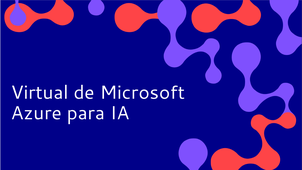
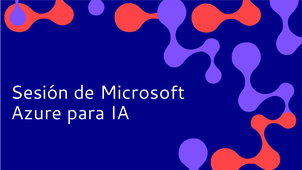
Virtual: Virtual -> Sesión (40, 93)
